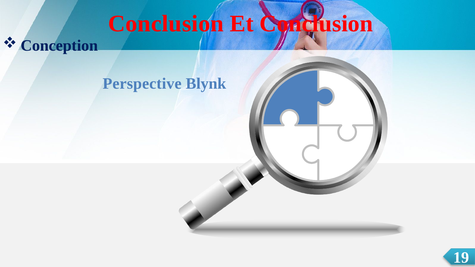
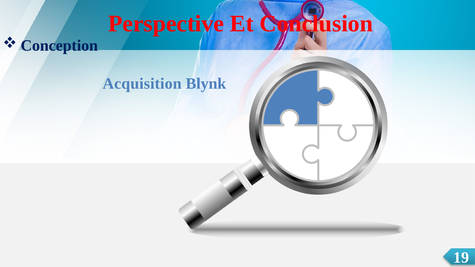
Conclusion: Conclusion -> Perspective (166, 24)
Perspective: Perspective -> Acquisition (142, 84)
